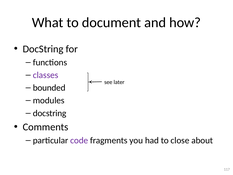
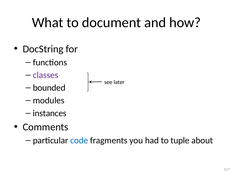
docstring: docstring -> instances (50, 113)
code colour: purple -> blue (79, 140)
close: close -> tuple (180, 140)
